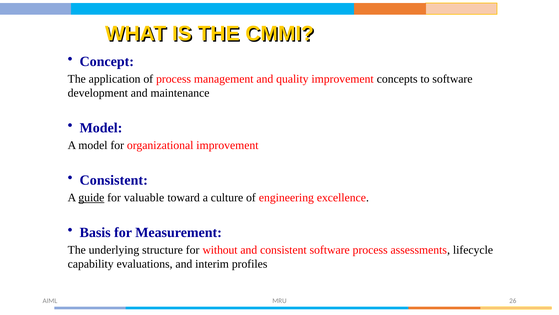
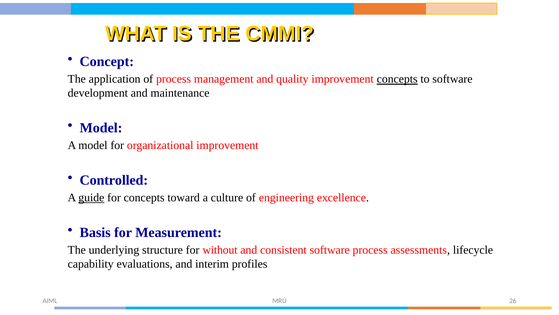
concepts underline: none -> present (397, 79)
Consistent: Consistent -> Controlled (114, 180)
for valuable: valuable -> concepts (144, 197)
